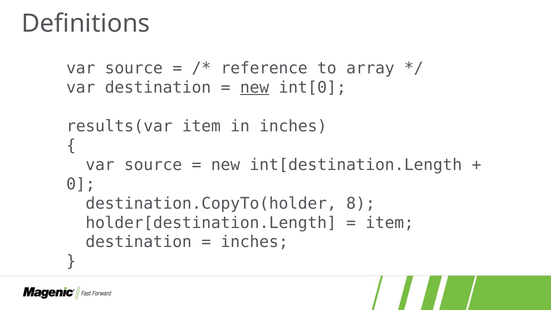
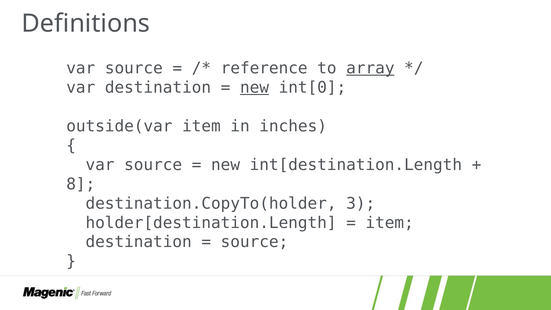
array underline: none -> present (370, 68)
results(var: results(var -> outside(var (119, 126)
0: 0 -> 8 (81, 184)
8: 8 -> 3 (361, 203)
inches: inches -> source (254, 242)
